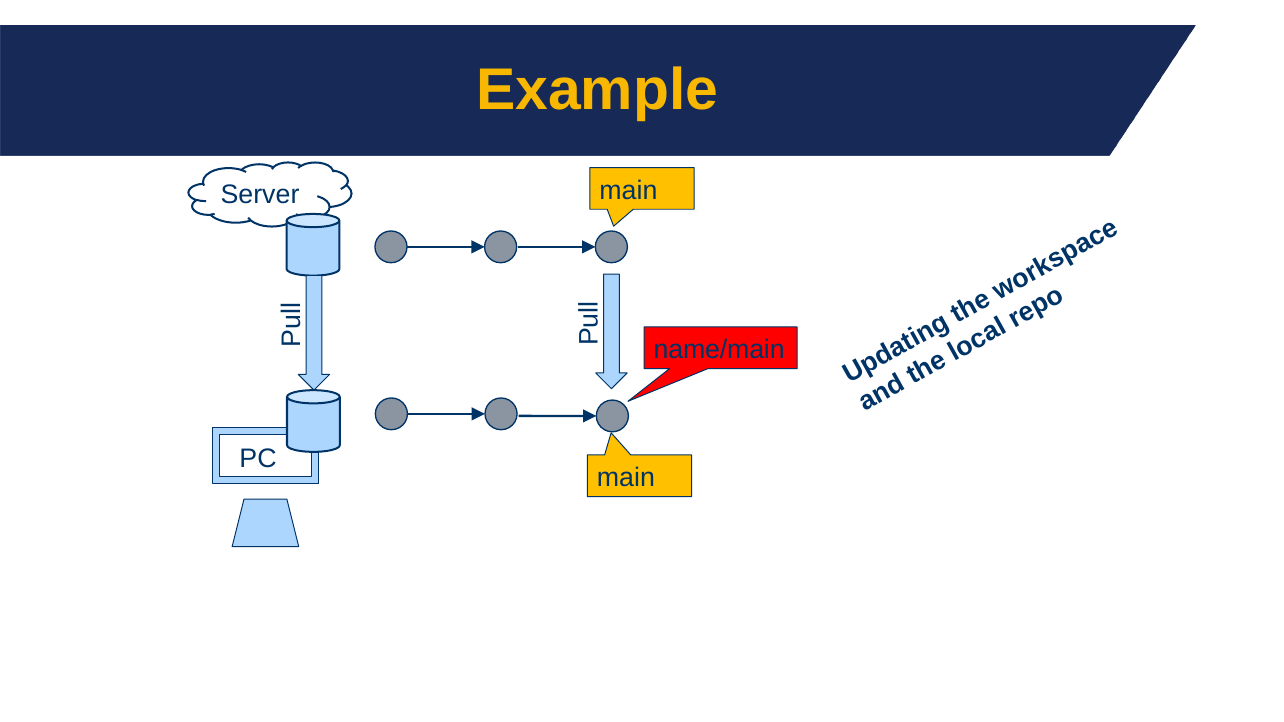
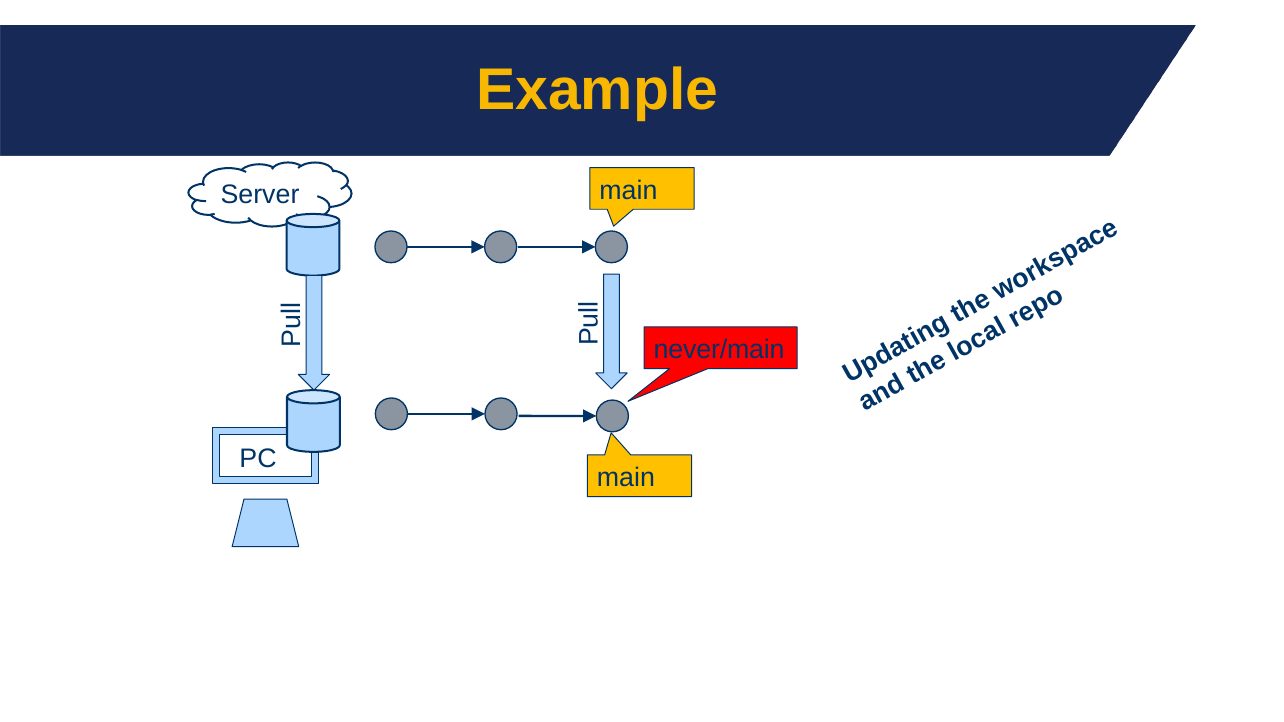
name/main: name/main -> never/main (719, 350)
